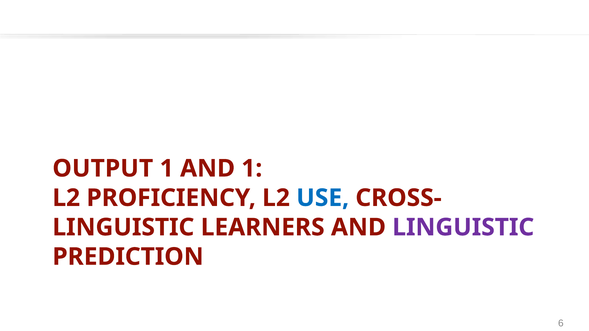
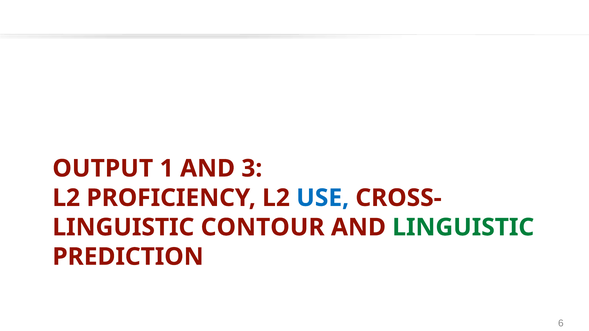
AND 1: 1 -> 3 (252, 169)
LEARNERS: LEARNERS -> CONTOUR (263, 228)
LINGUISTIC colour: purple -> green (463, 228)
